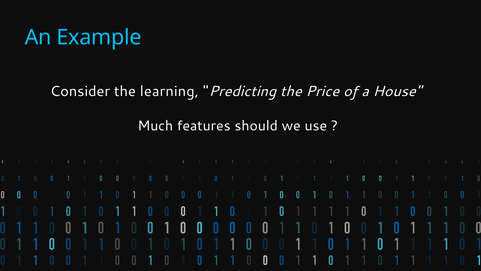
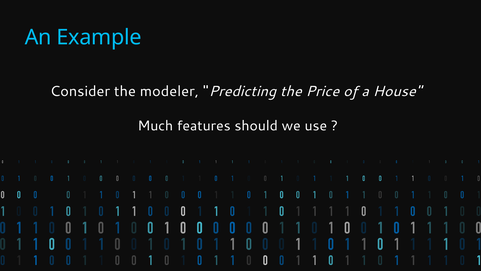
learning: learning -> modeler (169, 91)
